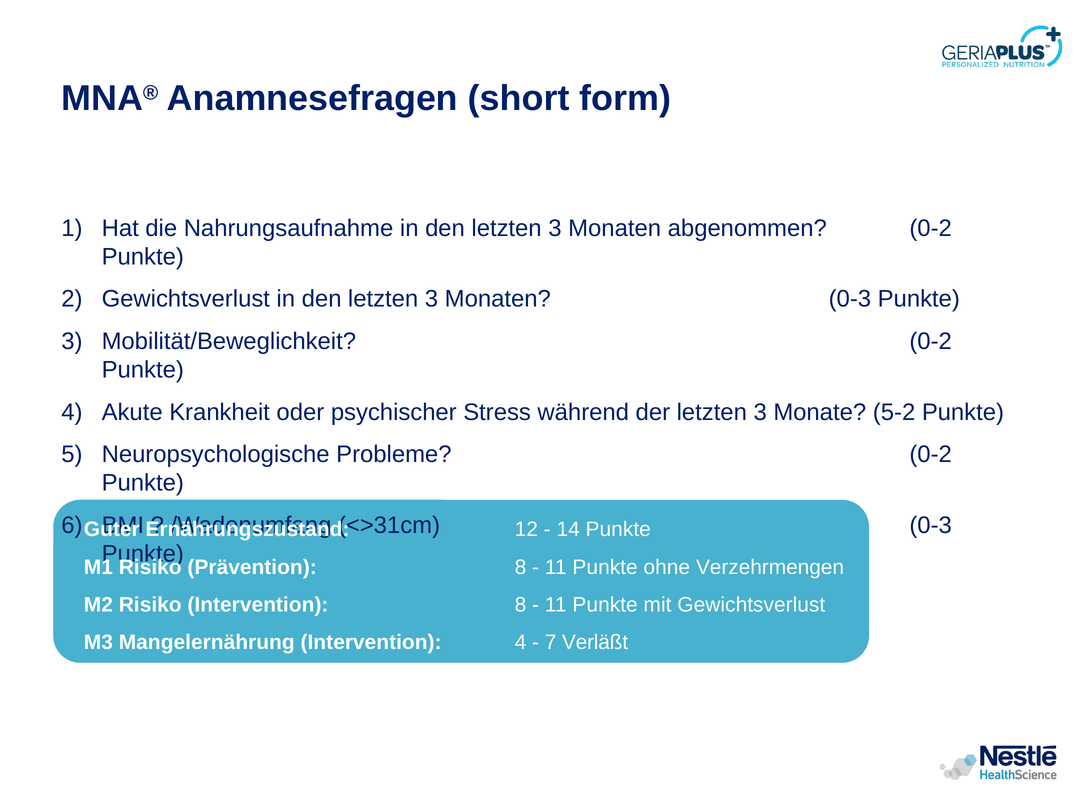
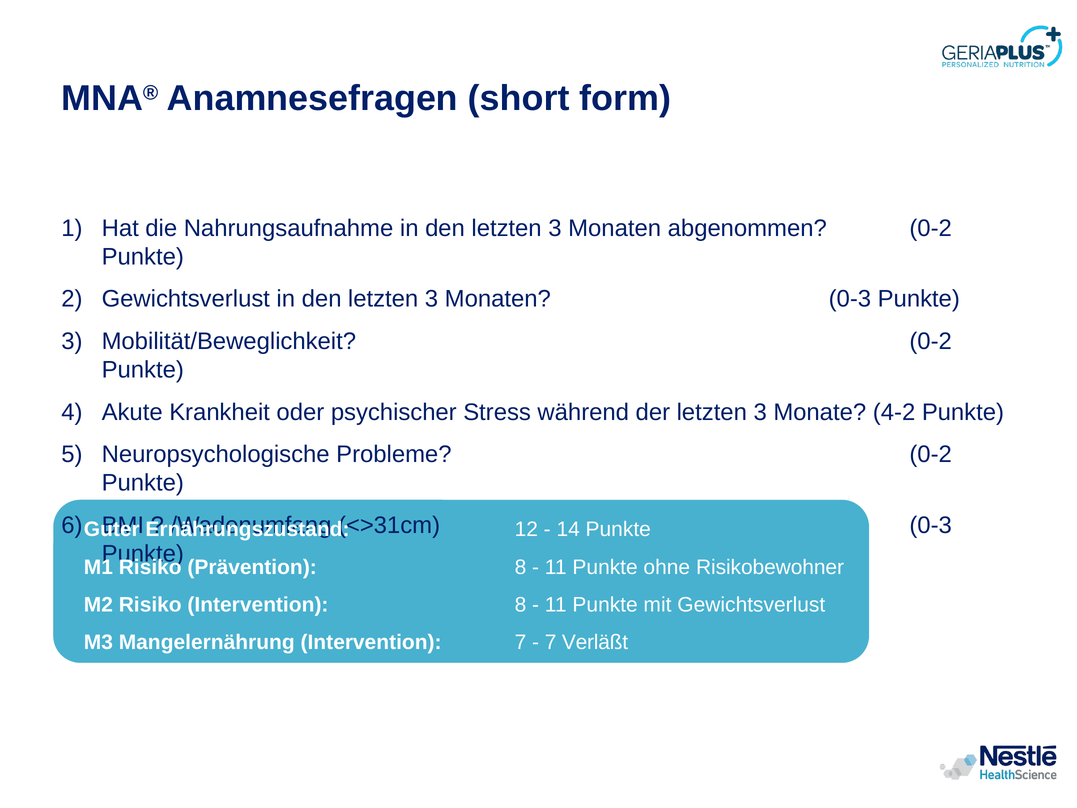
5-2: 5-2 -> 4-2 (894, 412)
Verzehrmengen: Verzehrmengen -> Risikobewohner (770, 567)
Intervention 4: 4 -> 7 (520, 642)
